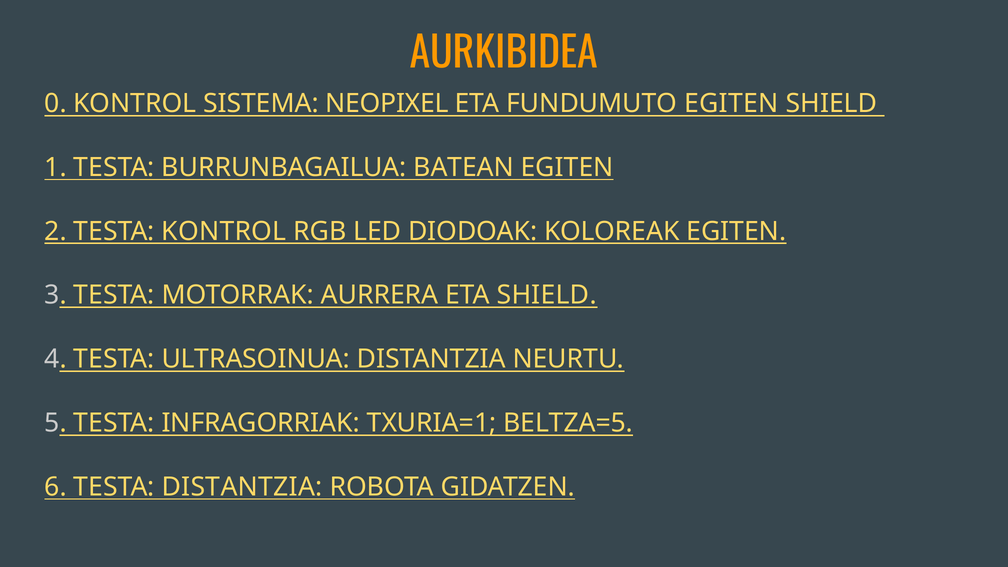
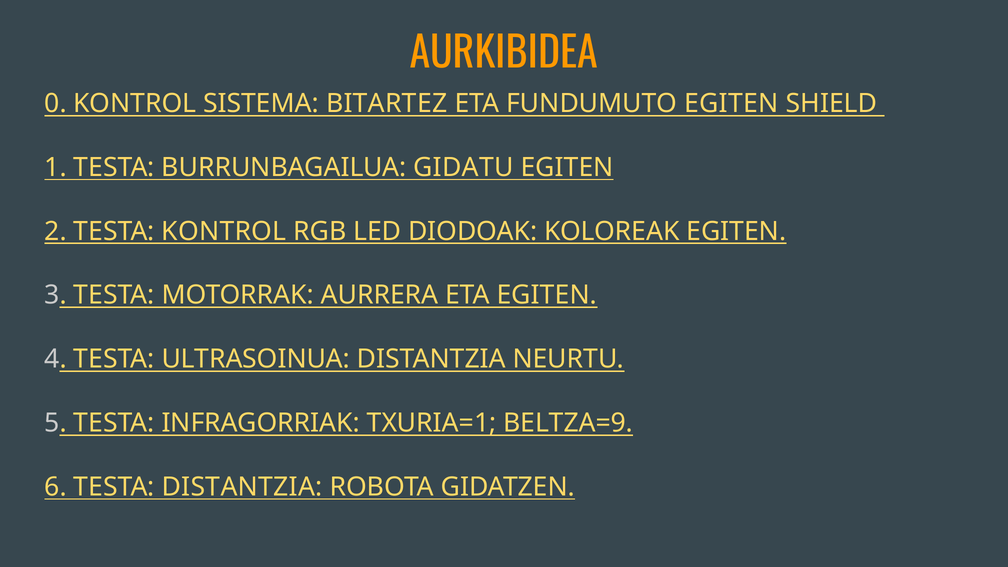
NEOPIXEL: NEOPIXEL -> BITARTEZ (387, 103)
BATEAN: BATEAN -> GIDATU (464, 167)
ETA SHIELD: SHIELD -> EGITEN (547, 295)
BELTZA=5: BELTZA=5 -> BELTZA=9 (568, 423)
